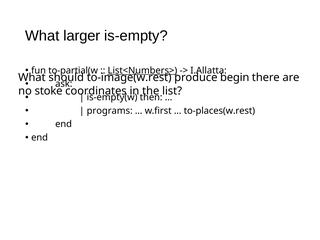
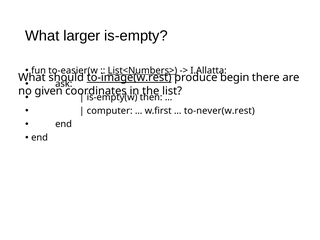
to-partial(w: to-partial(w -> to-easier(w (73, 70)
to-image(w.rest underline: none -> present (129, 78)
stoke: stoke -> given (49, 91)
programs: programs -> computer (110, 111)
to-places(w.rest: to-places(w.rest -> to-never(w.rest (219, 111)
